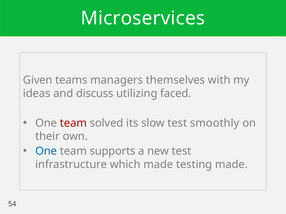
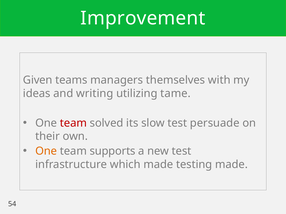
Microservices: Microservices -> Improvement (143, 18)
discuss: discuss -> writing (95, 94)
faced: faced -> tame (176, 94)
smoothly: smoothly -> persuade (215, 123)
One colour: blue -> orange (46, 151)
